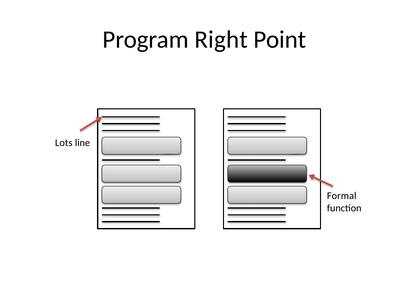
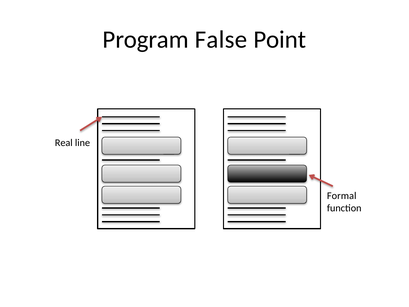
Right: Right -> False (221, 40)
Lots: Lots -> Real (64, 143)
